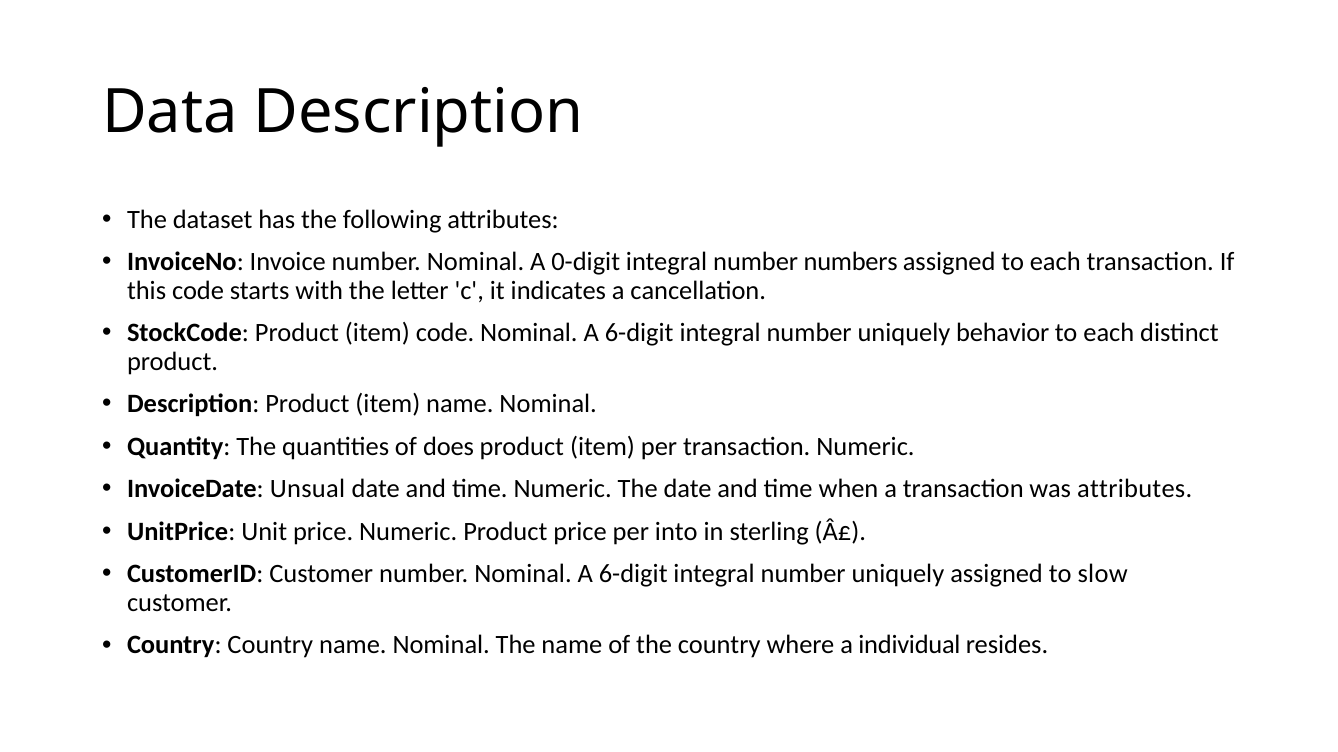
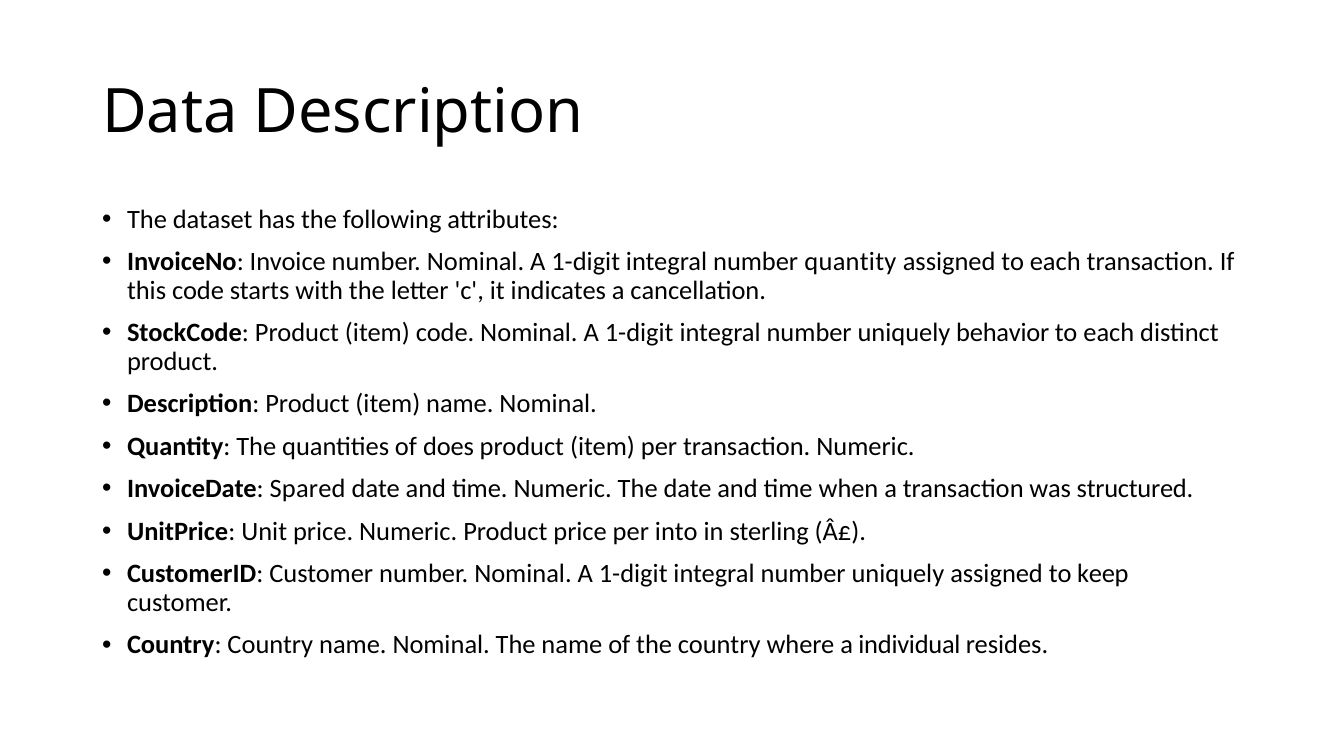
0-digit: 0-digit -> 1-digit (586, 262)
number numbers: numbers -> quantity (850, 262)
code Nominal A 6-digit: 6-digit -> 1-digit (639, 333)
Unsual: Unsual -> Spared (308, 489)
was attributes: attributes -> structured (1135, 489)
6-digit: 6-digit -> 1-digit (633, 575)
slow: slow -> keep (1103, 575)
